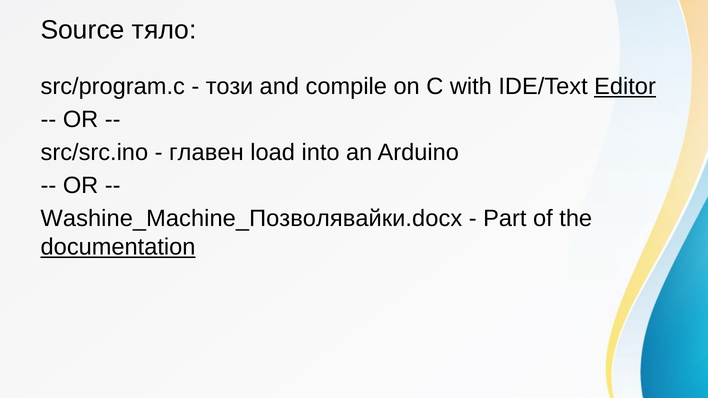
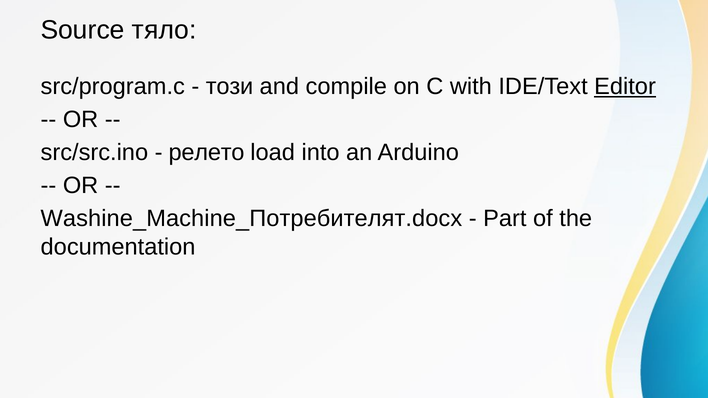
главен: главен -> релето (207, 153)
Washine_Machine_Позволявайки.docx: Washine_Machine_Позволявайки.docx -> Washine_Machine_Потребителят.docx (251, 219)
documentation underline: present -> none (118, 247)
